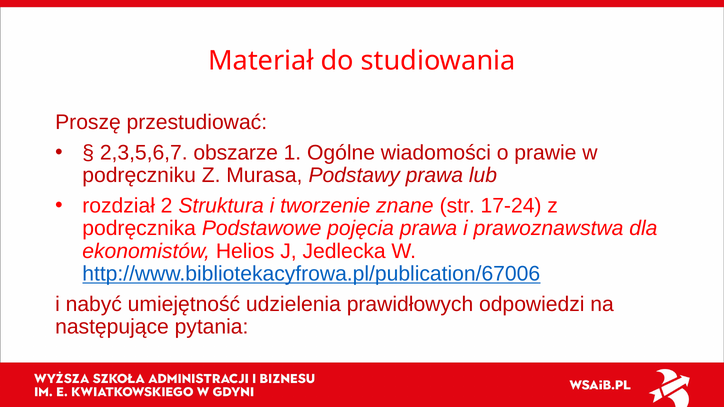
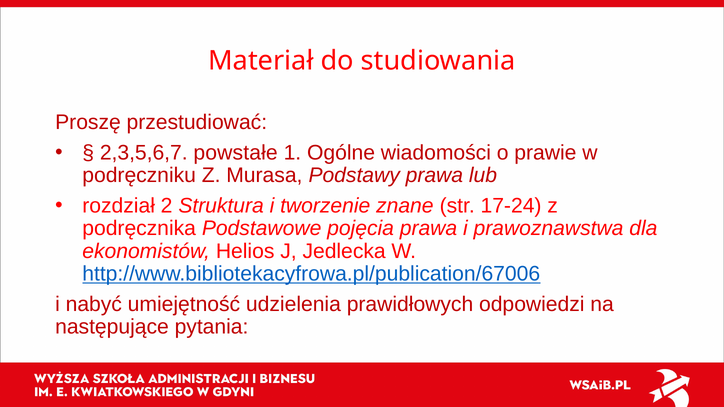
obszarze: obszarze -> powstałe (236, 153)
